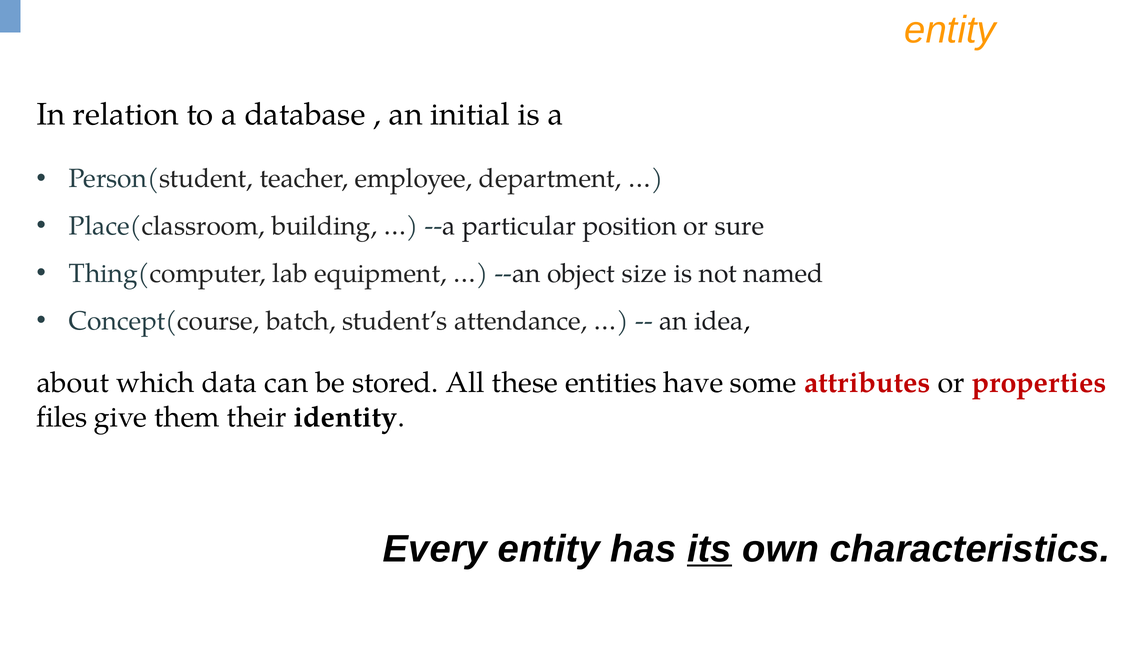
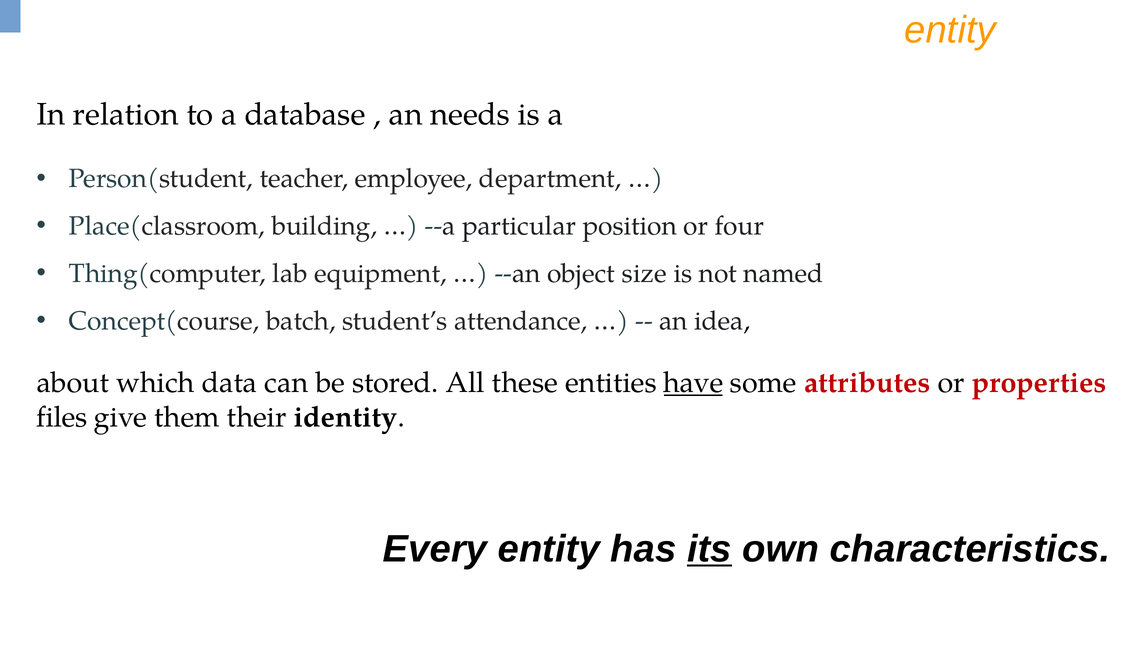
initial: initial -> needs (470, 115)
sure: sure -> four (739, 226)
have underline: none -> present (693, 383)
